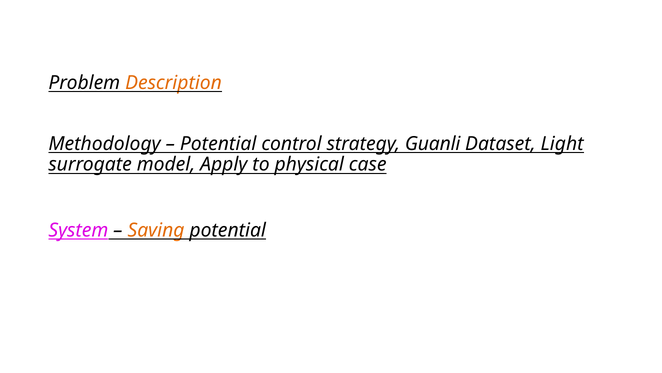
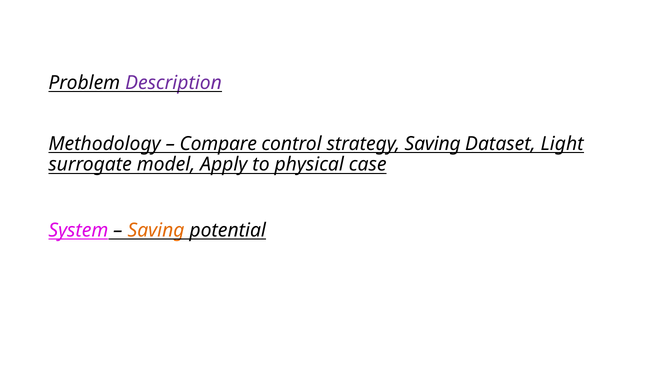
Description colour: orange -> purple (174, 83)
Potential: Potential -> Compare (218, 143)
strategy Guanli: Guanli -> Saving (433, 143)
